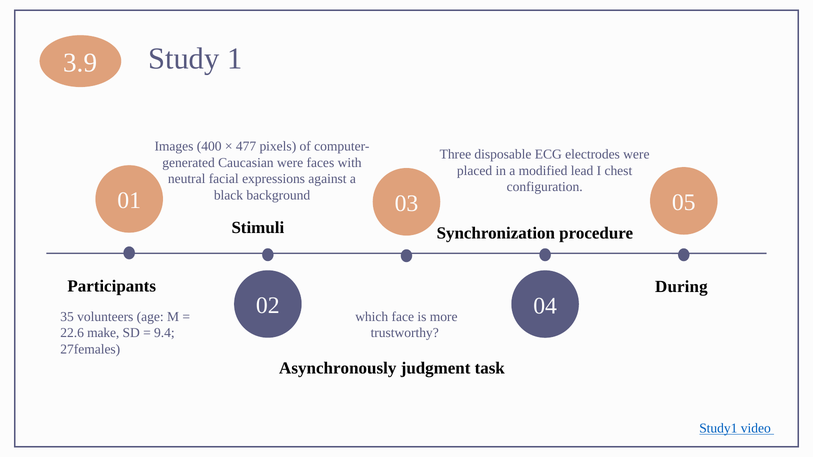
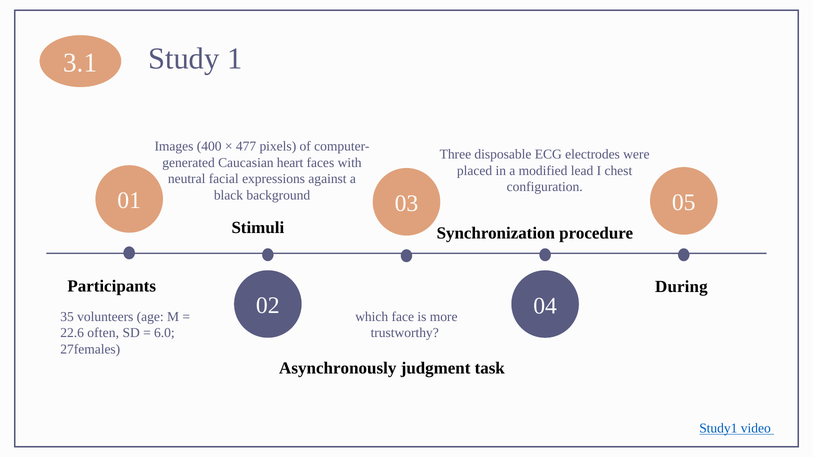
3.9: 3.9 -> 3.1 (80, 63)
Caucasian were: were -> heart (290, 163)
make: make -> often (103, 333)
9.4: 9.4 -> 6.0 (164, 333)
